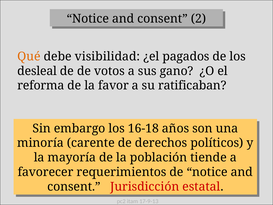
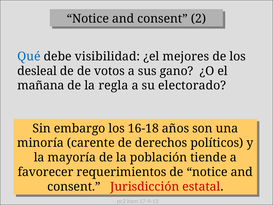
Qué colour: orange -> blue (29, 56)
pagados: pagados -> mejores (186, 56)
reforma: reforma -> mañana (41, 85)
favor: favor -> regla (113, 85)
ratificaban: ratificaban -> electorado (192, 85)
